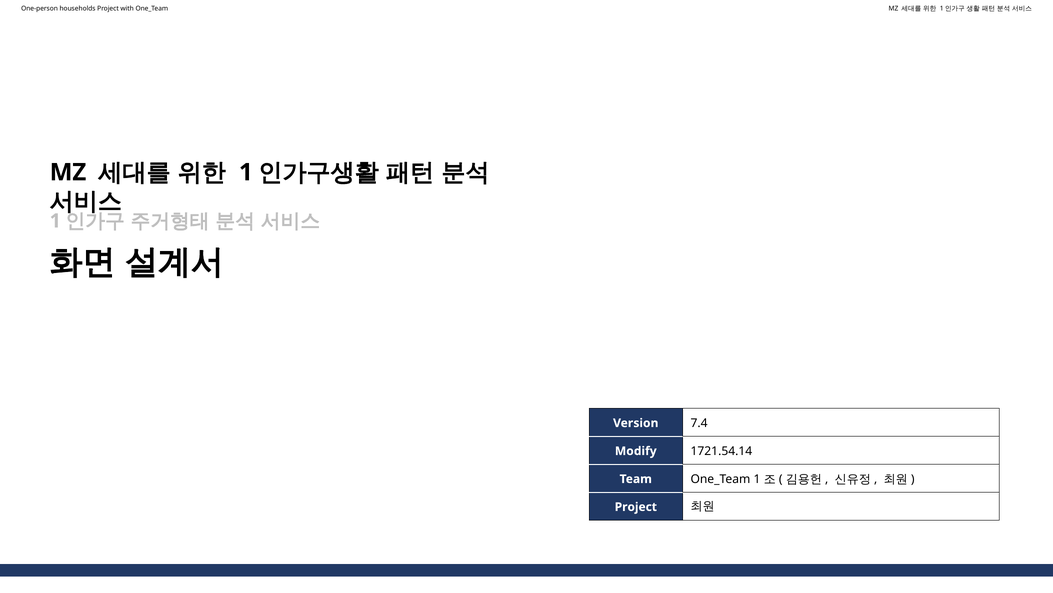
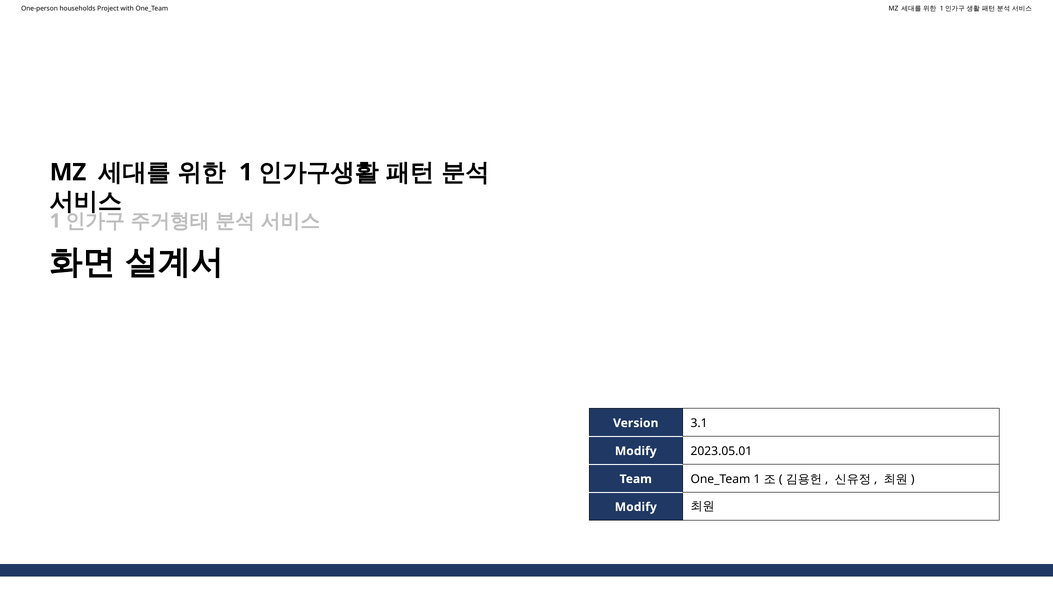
7.4: 7.4 -> 3.1 (699, 423)
1721.54.14: 1721.54.14 -> 2023.05.01 (721, 451)
Project: Project -> Modify (636, 506)
